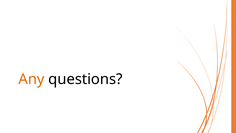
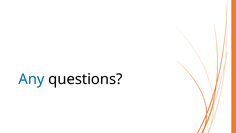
Any colour: orange -> blue (31, 79)
